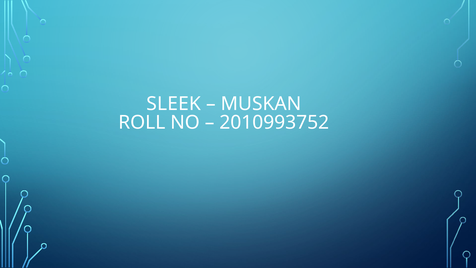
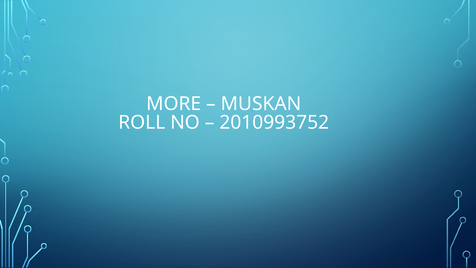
SLEEK: SLEEK -> MORE (174, 104)
